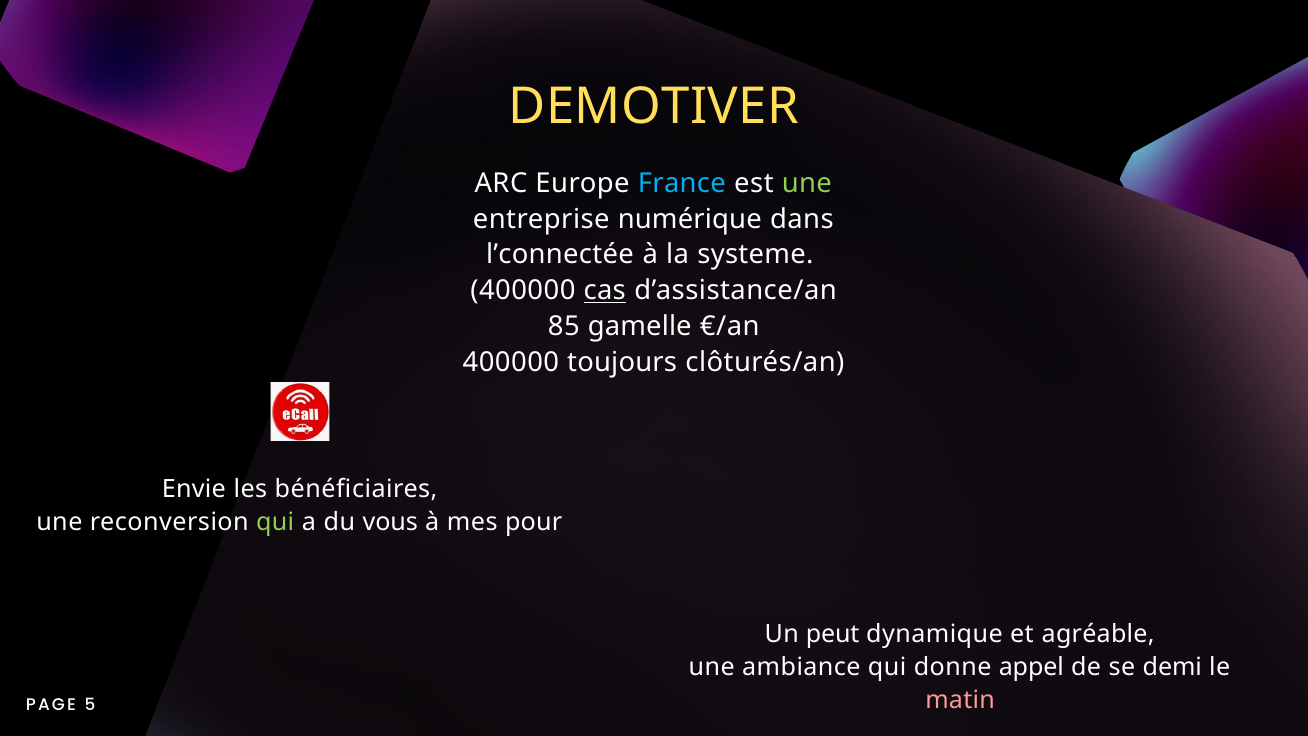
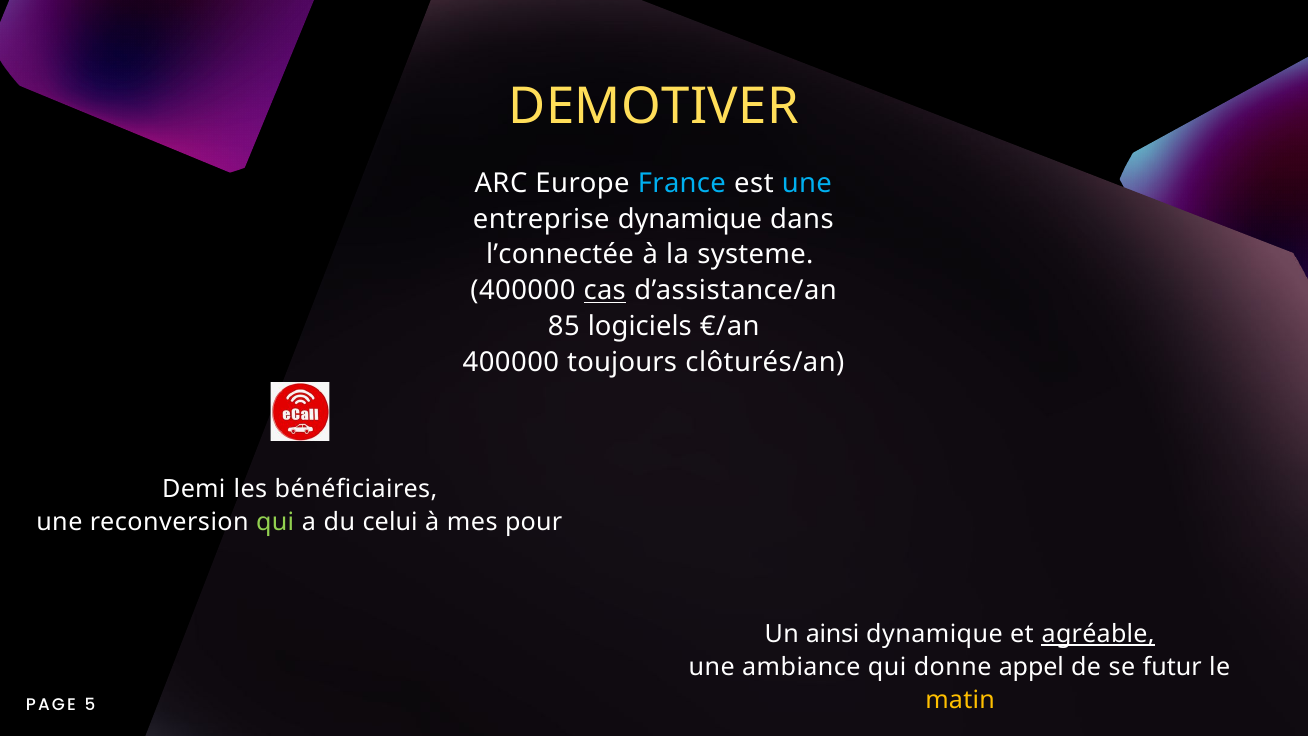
une colour: light green -> light blue (807, 183)
entreprise numérique: numérique -> dynamique (690, 219)
gamelle: gamelle -> logiciels (640, 326)
Envie: Envie -> Demi (194, 489)
vous: vous -> celui (390, 522)
peut: peut -> ainsi (833, 634)
agréable underline: none -> present (1098, 634)
demi: demi -> futur (1172, 667)
matin colour: pink -> yellow (960, 700)
